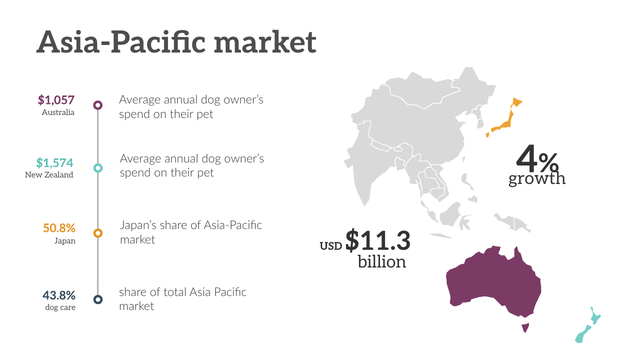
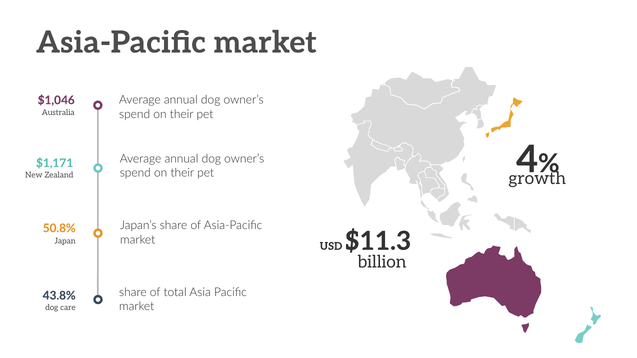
$1,057: $1,057 -> $1,046 (56, 100)
$1,574: $1,574 -> $1,171 (55, 163)
